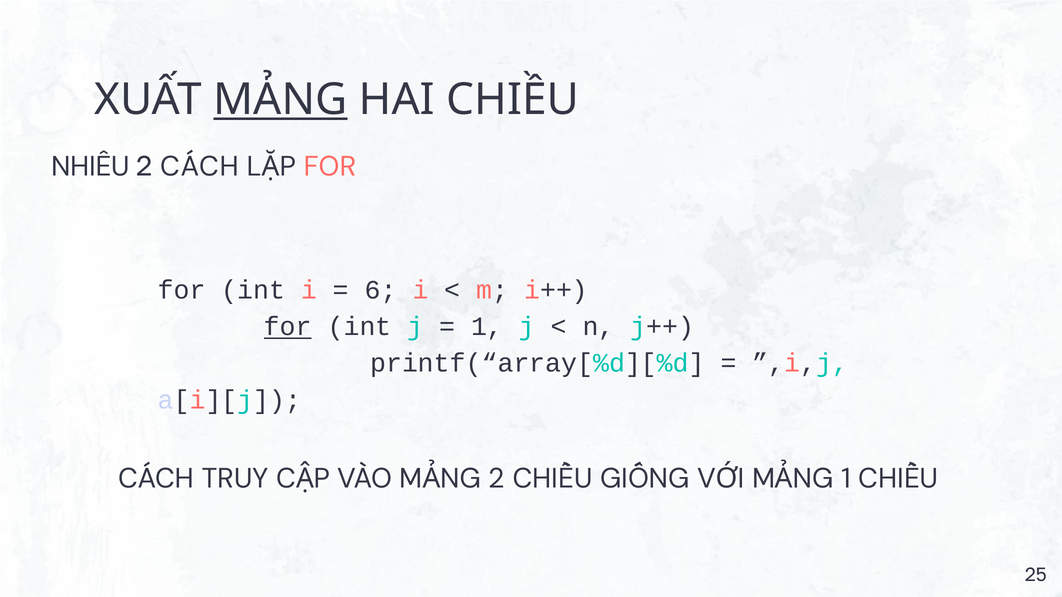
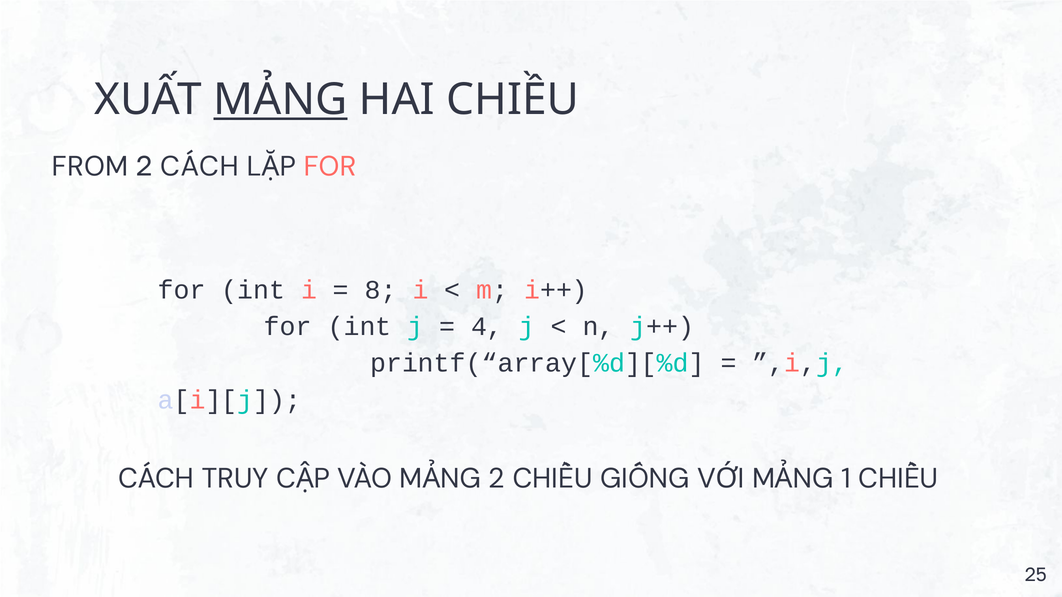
NHIỀU: NHIỀU -> FROM (90, 167)
6: 6 -> 8 (381, 290)
for underline: present -> none (288, 327)
1: 1 -> 4 (487, 327)
